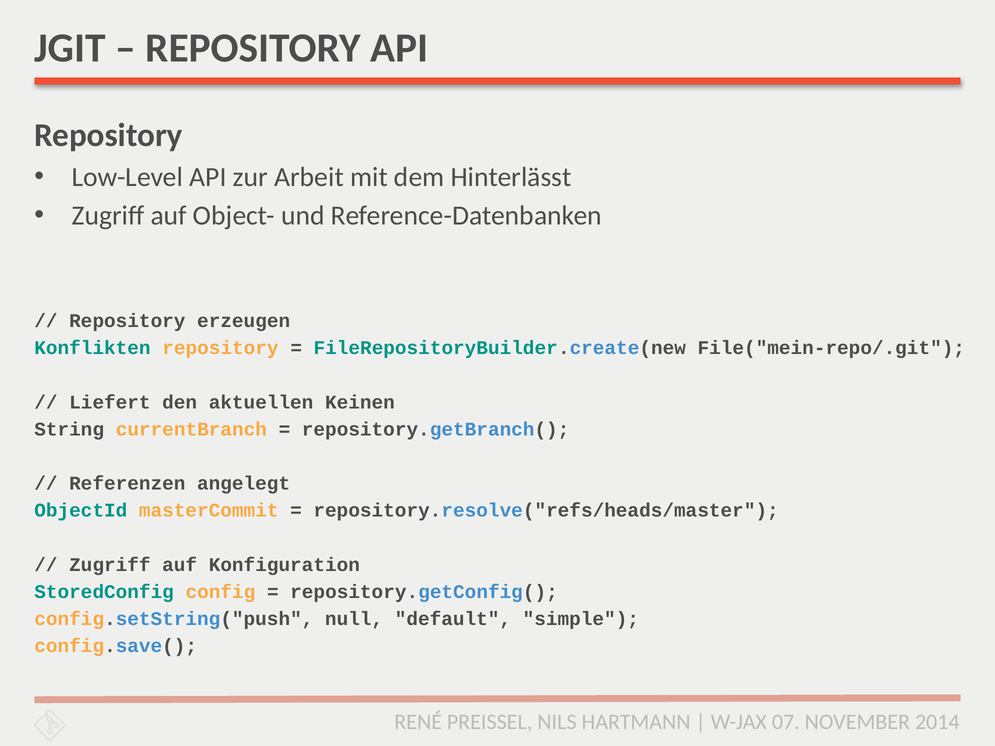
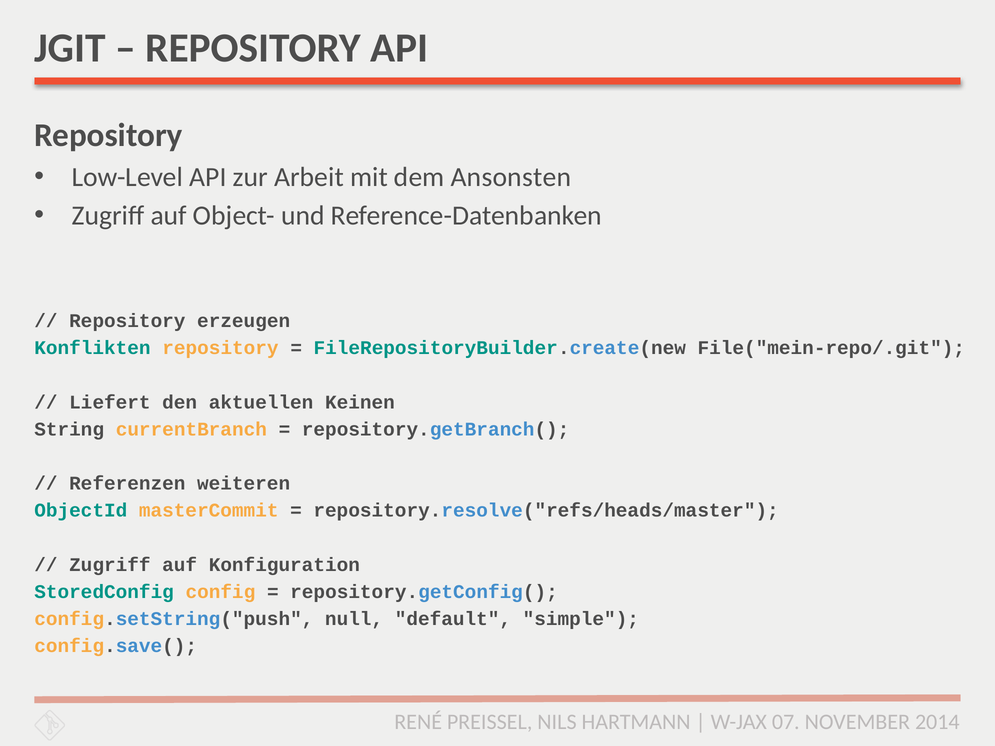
Hinterlässt: Hinterlässt -> Ansonsten (511, 177)
angelegt: angelegt -> weiteren (244, 484)
